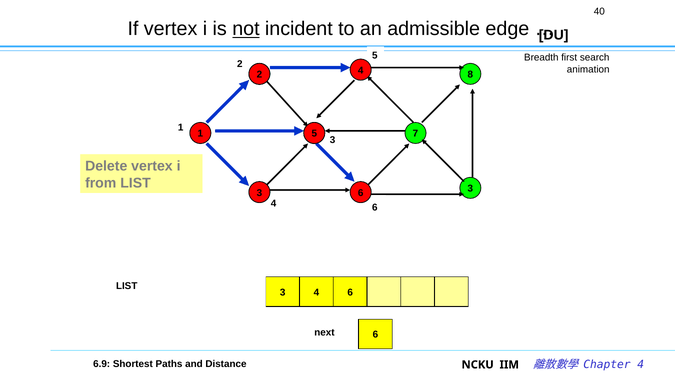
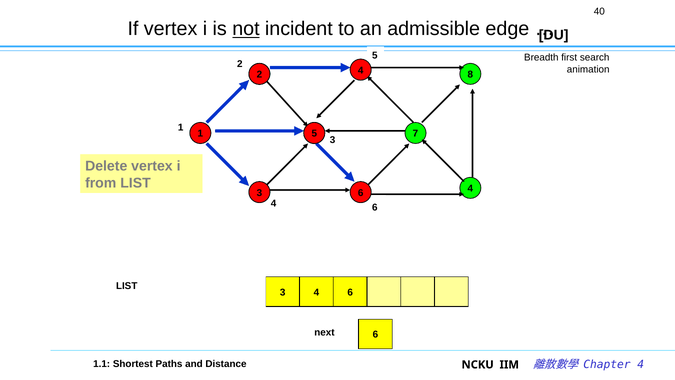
3: 3 -> 4 (470, 188)
6.9: 6.9 -> 1.1 (102, 364)
